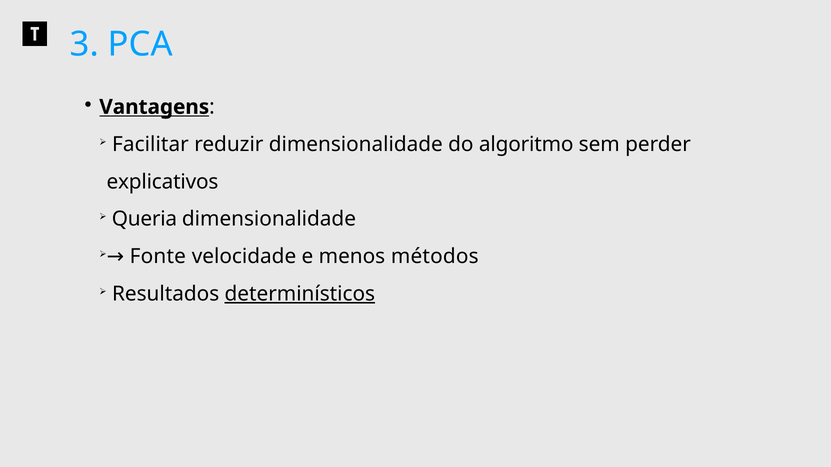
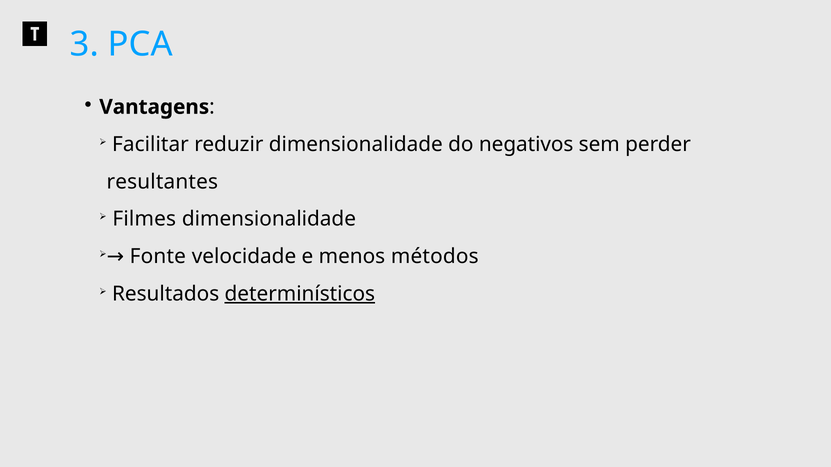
Vantagens underline: present -> none (154, 107)
algoritmo: algoritmo -> negativos (526, 144)
explicativos: explicativos -> resultantes (162, 182)
Queria: Queria -> Filmes (144, 219)
